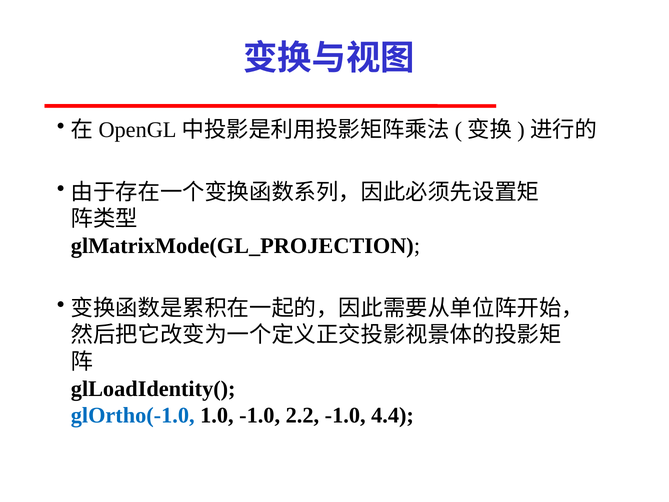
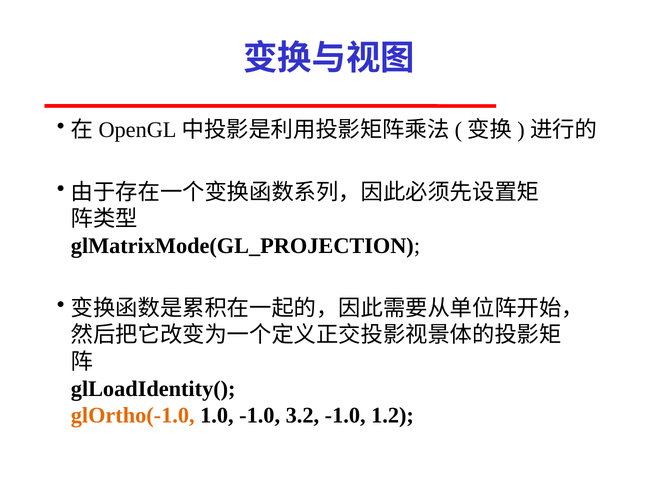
glOrtho(-1.0 colour: blue -> orange (133, 415)
2.2: 2.2 -> 3.2 (302, 415)
4.4: 4.4 -> 1.2 (393, 415)
